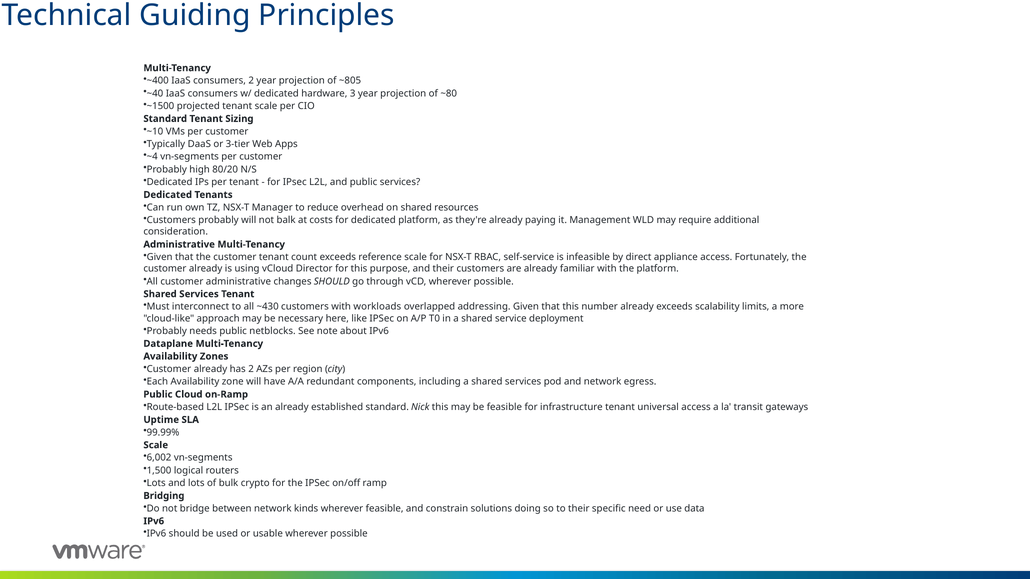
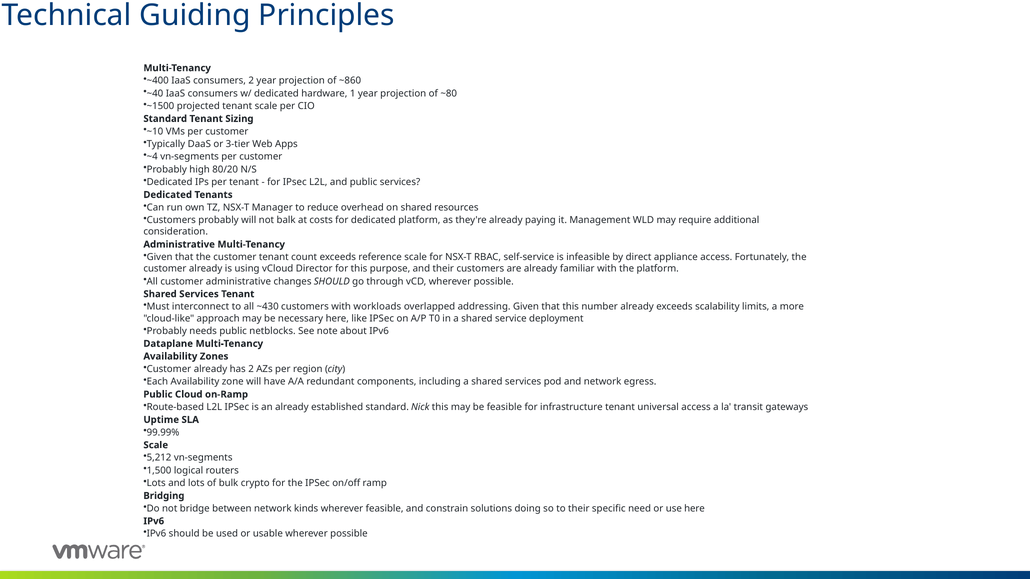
~805: ~805 -> ~860 (350, 81)
3: 3 -> 1 (353, 93)
6,002: 6,002 -> 5,212 (159, 458)
use data: data -> here (694, 509)
